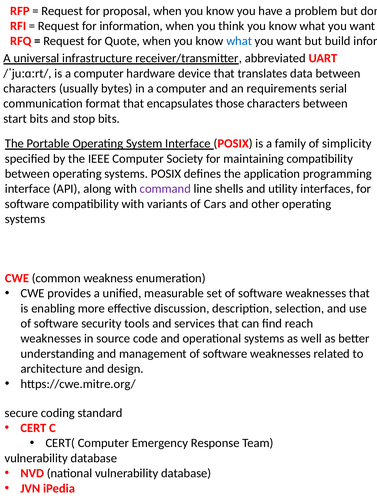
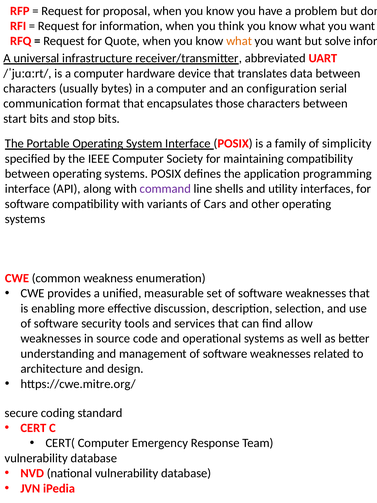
what colour: blue -> orange (239, 41)
but build: build -> solve (338, 41)
an requirements: requirements -> configuration (282, 88)
reach: reach -> allow (299, 323)
